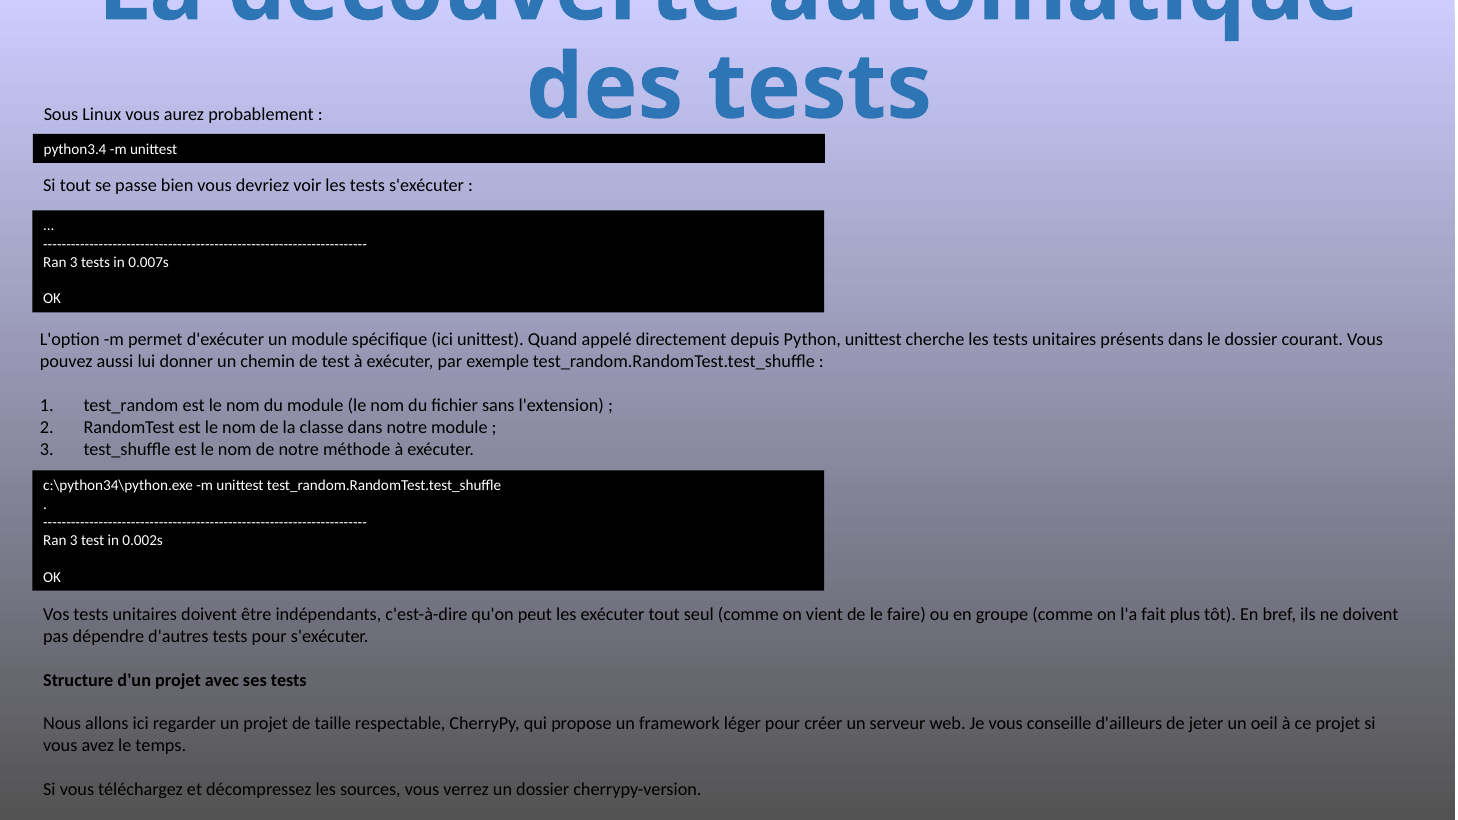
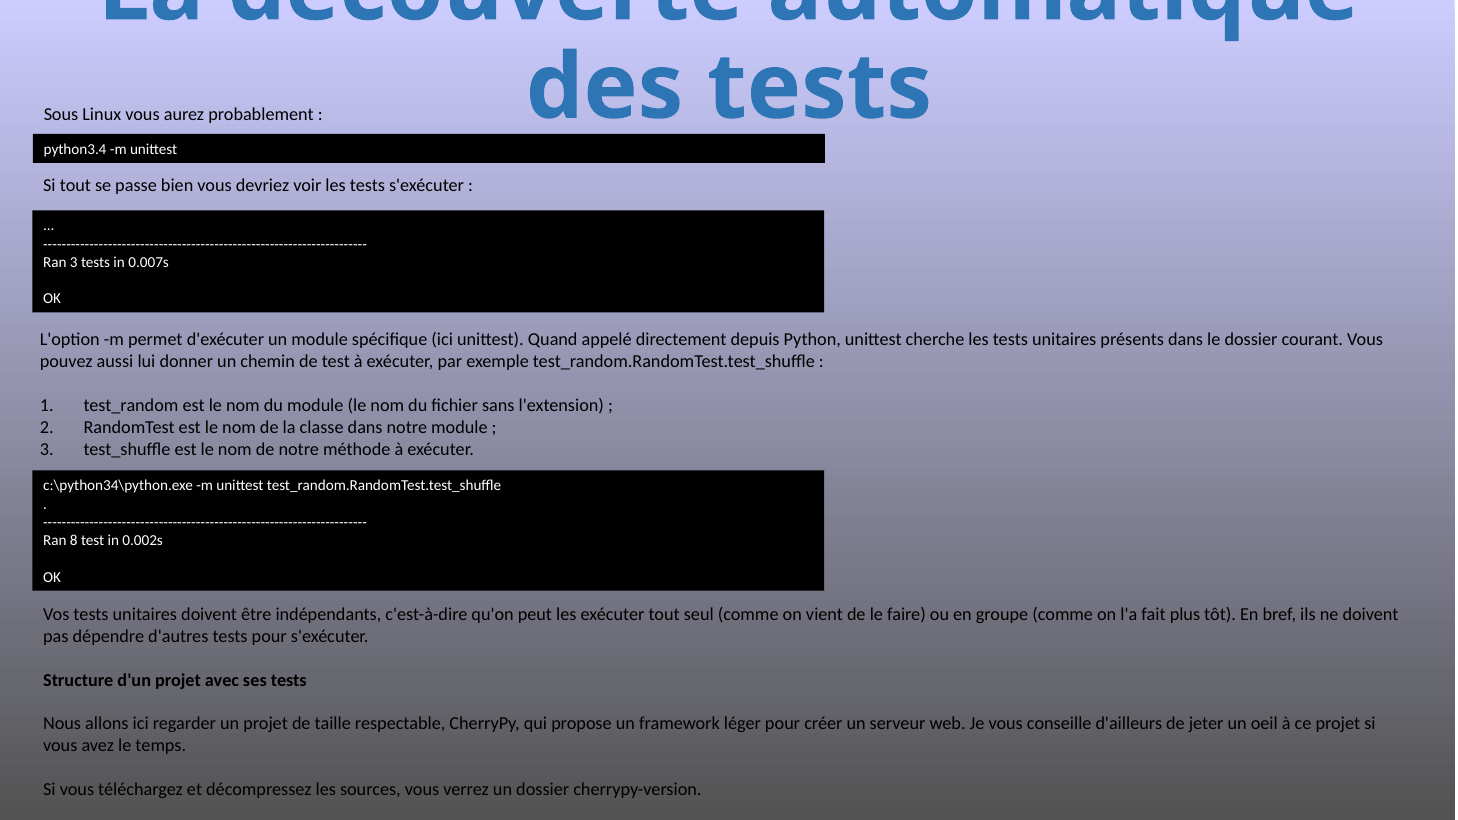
3: 3 -> 8 (74, 541)
